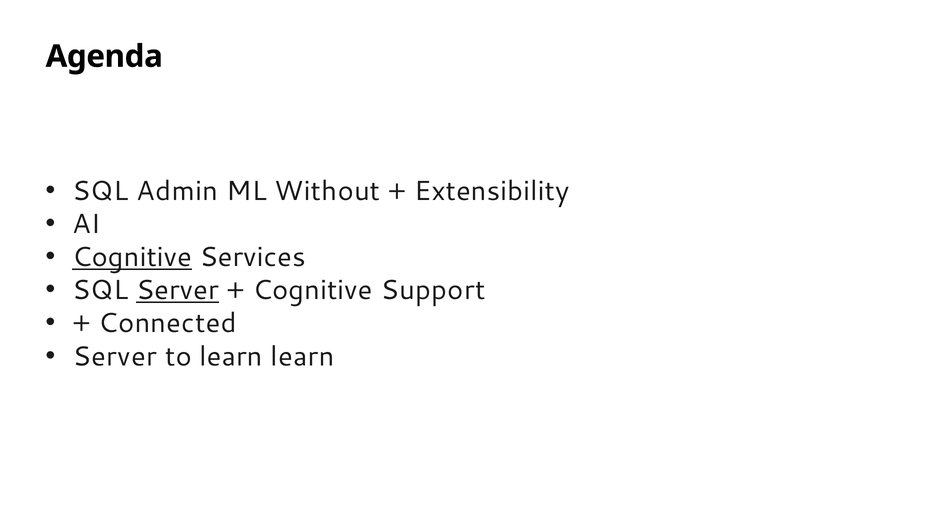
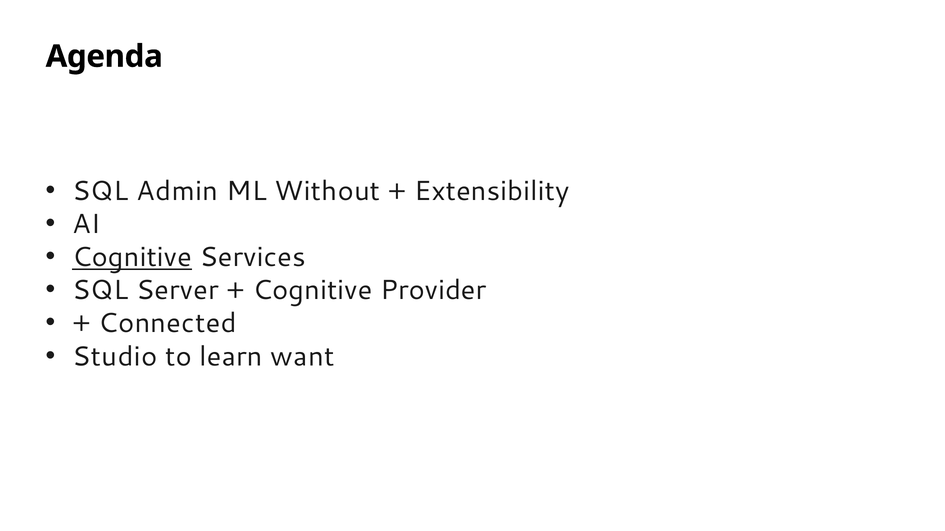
Server underline: present -> none (177, 291)
Support: Support -> Provider (433, 291)
Server: Server -> Studio (115, 357)
learn learn: learn -> want (303, 357)
